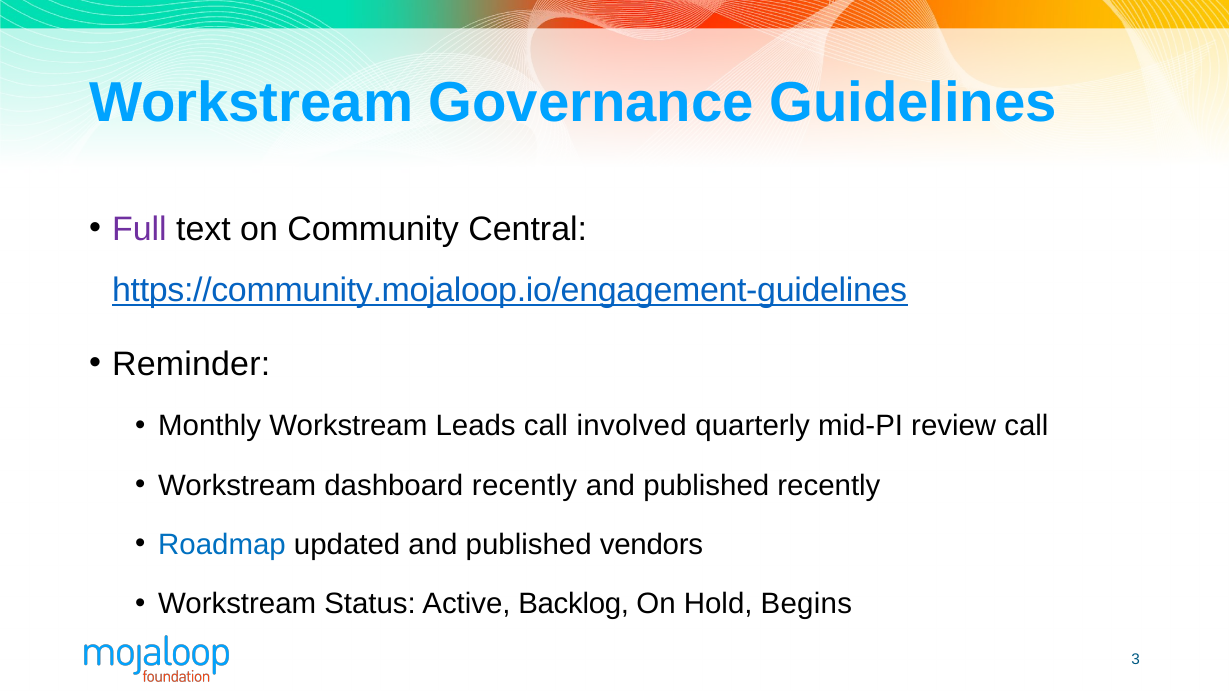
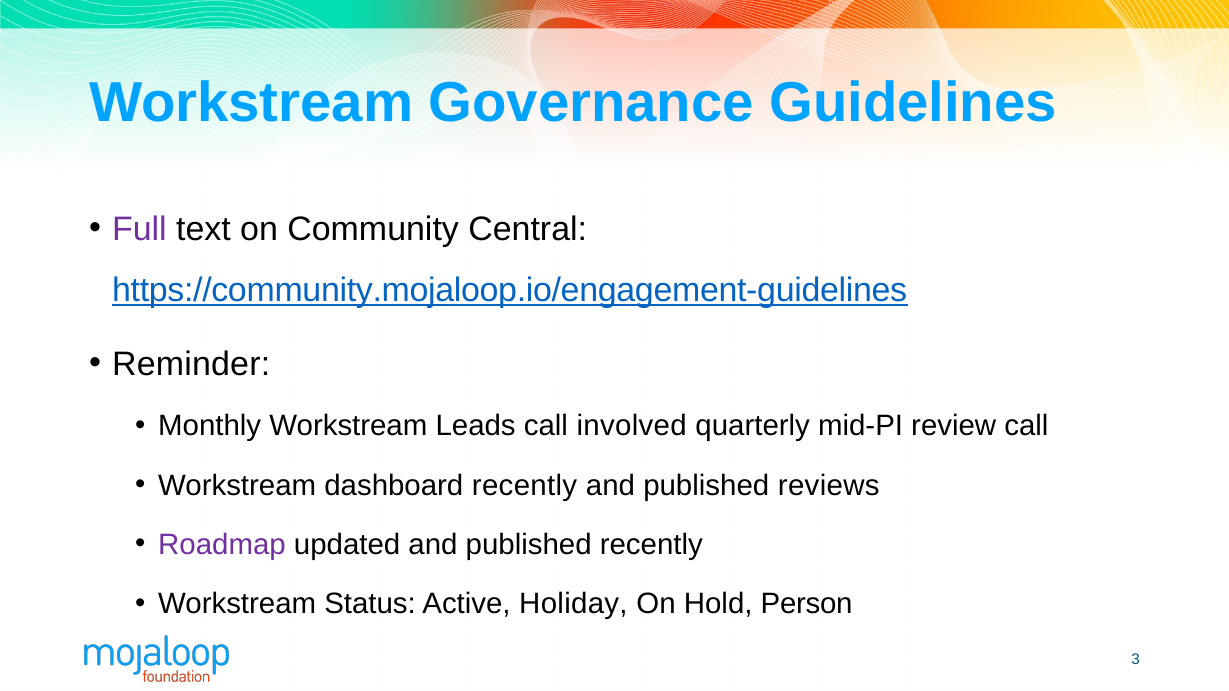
published recently: recently -> reviews (829, 486)
Roadmap colour: blue -> purple (222, 545)
published vendors: vendors -> recently (651, 545)
Backlog: Backlog -> Holiday (573, 604)
Begins: Begins -> Person (807, 604)
